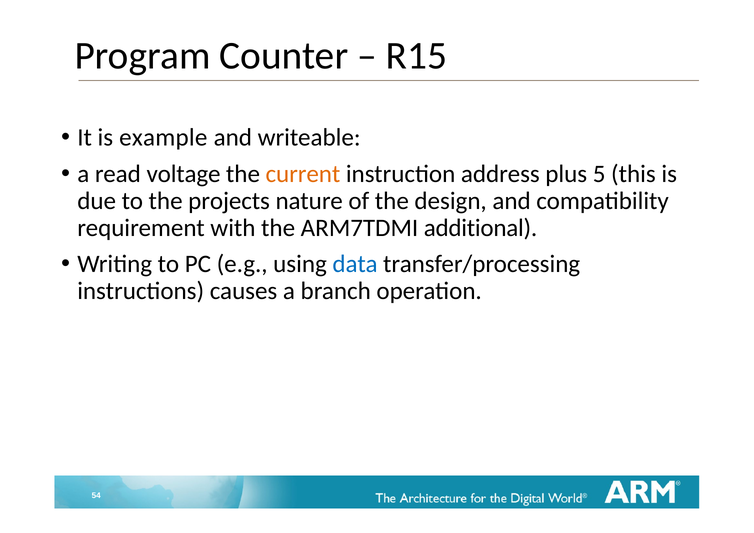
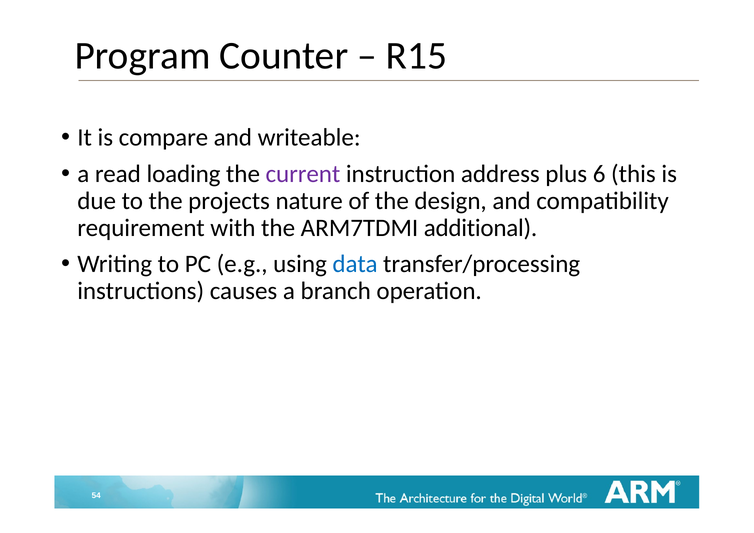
example: example -> compare (163, 138)
voltage: voltage -> loading (184, 174)
current colour: orange -> purple (303, 174)
5: 5 -> 6 (599, 174)
